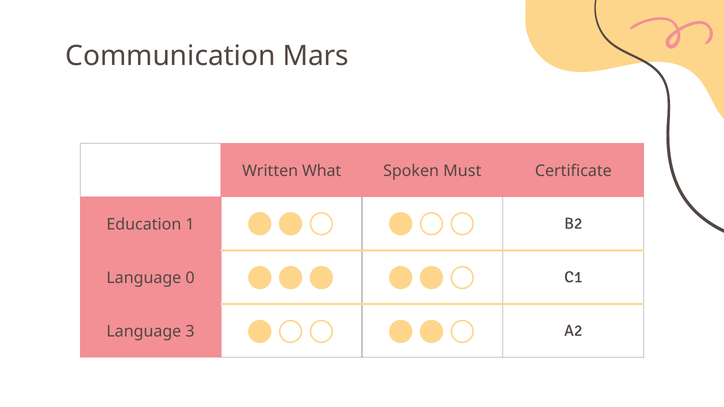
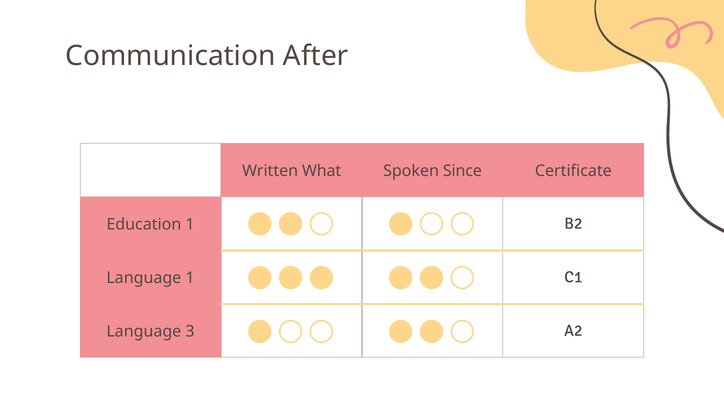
Mars: Mars -> After (316, 56)
Must: Must -> Since (462, 171)
Language 0: 0 -> 1 (190, 278)
